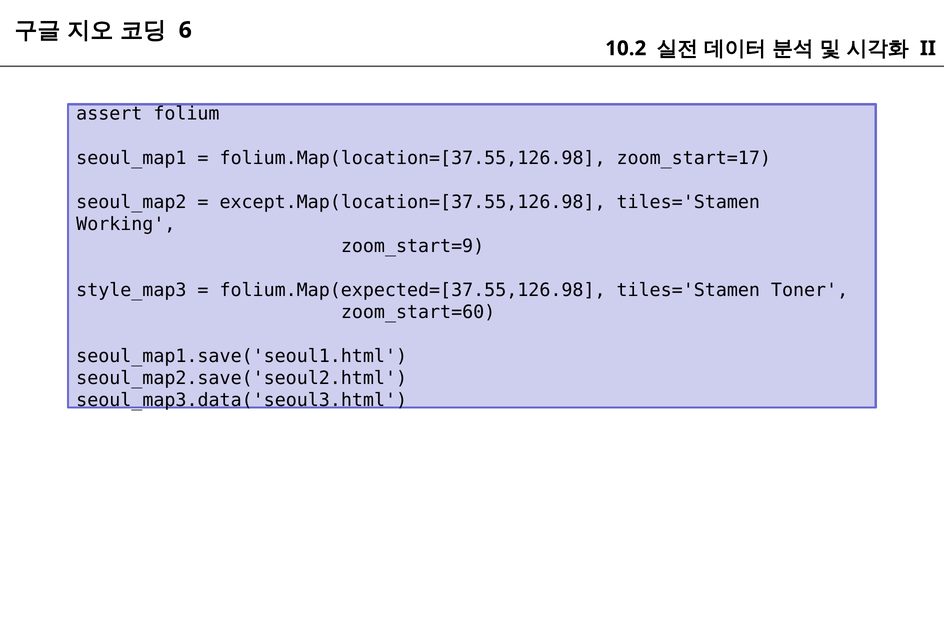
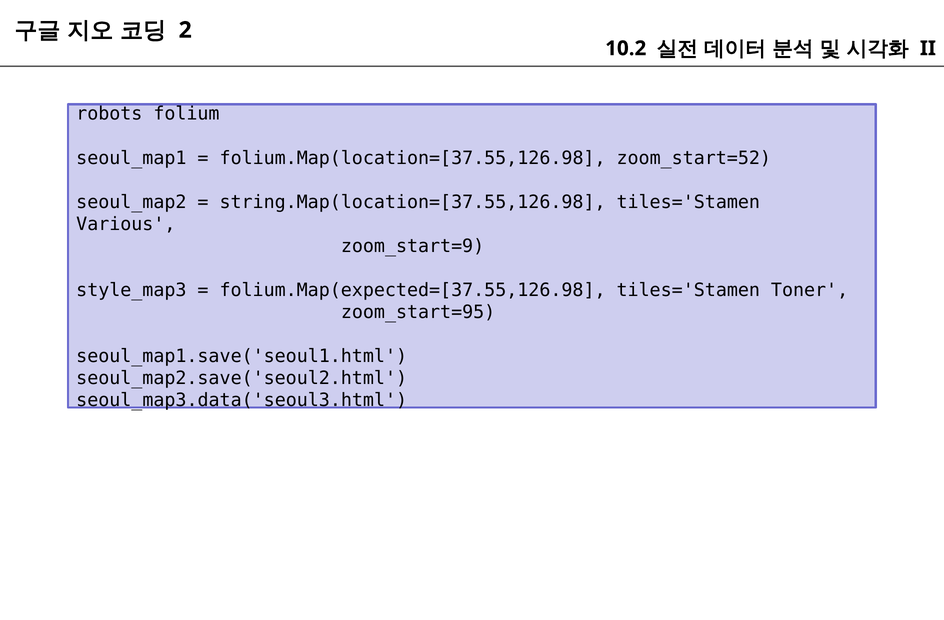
6: 6 -> 2 (185, 30)
assert: assert -> robots (109, 114)
zoom_start=17: zoom_start=17 -> zoom_start=52 (694, 158)
except.Map(location=[37.55,126.98: except.Map(location=[37.55,126.98 -> string.Map(location=[37.55,126.98 (413, 202)
Working: Working -> Various (126, 224)
zoom_start=60: zoom_start=60 -> zoom_start=95 (418, 312)
